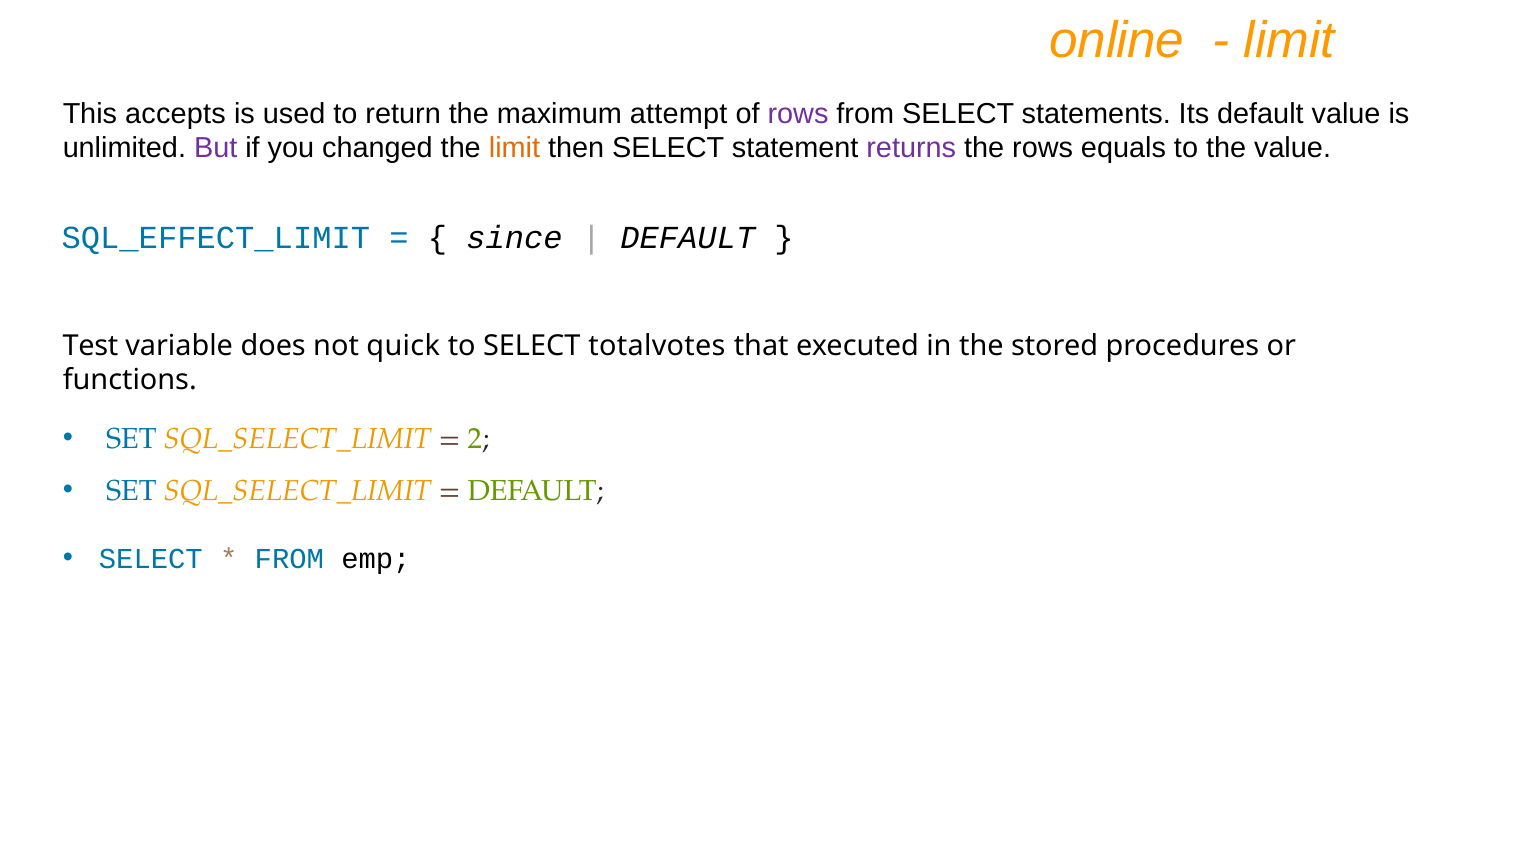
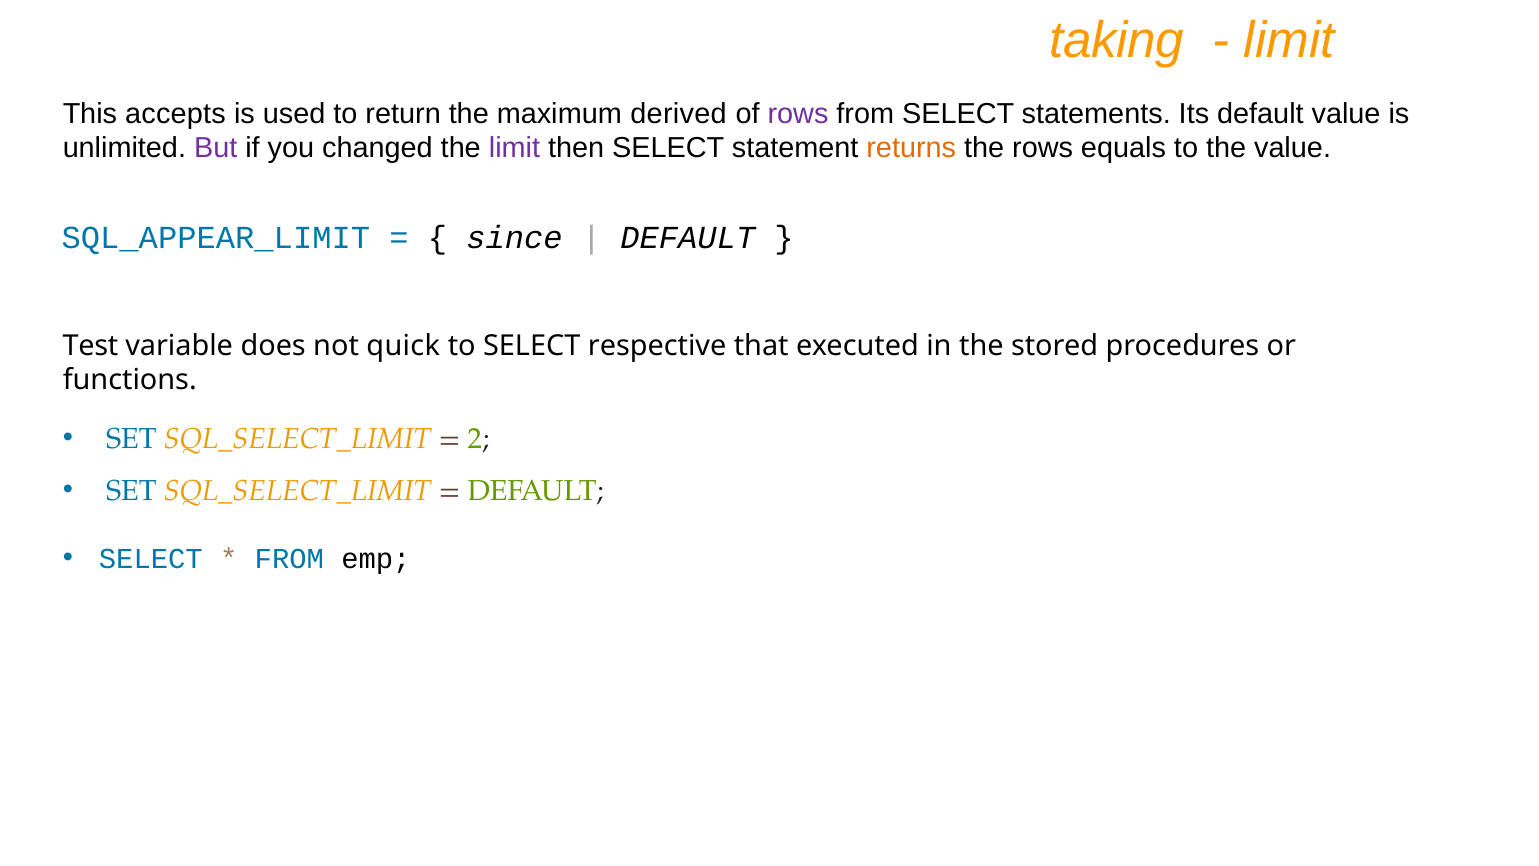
online: online -> taking (1117, 40)
attempt: attempt -> derived (679, 114)
limit colour: orange -> purple (514, 148)
returns colour: purple -> orange (911, 148)
SQL_EFFECT_LIMIT: SQL_EFFECT_LIMIT -> SQL_APPEAR_LIMIT (216, 238)
totalvotes: totalvotes -> respective (657, 345)
